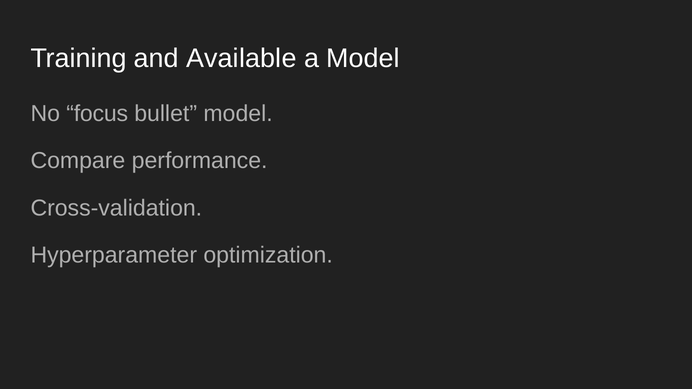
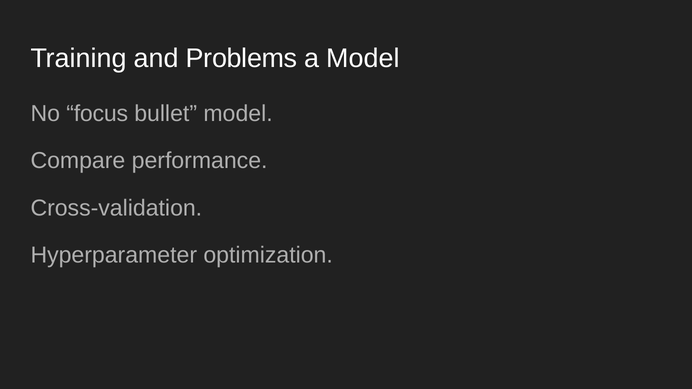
Available: Available -> Problems (242, 59)
